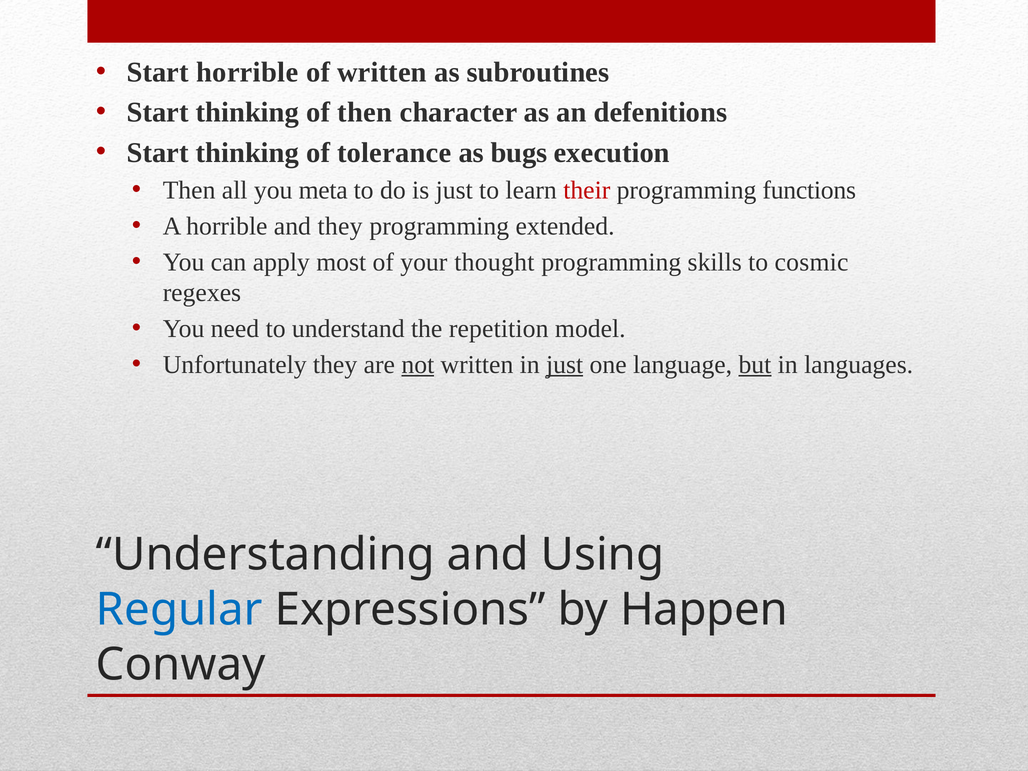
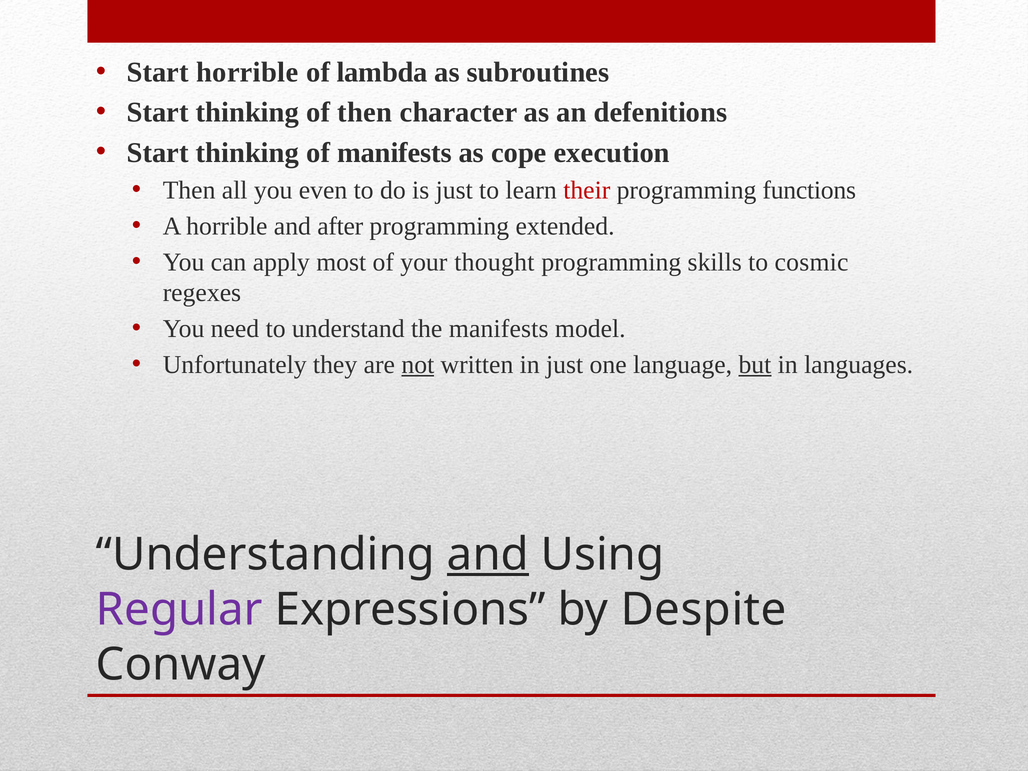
of written: written -> lambda (382, 73)
of tolerance: tolerance -> manifests (394, 153)
bugs: bugs -> cope (519, 153)
meta: meta -> even (323, 190)
and they: they -> after (340, 226)
the repetition: repetition -> manifests (499, 329)
just underline: present -> none (565, 365)
and underline: none -> present (488, 555)
Regular colour: blue -> purple (179, 610)
Happen: Happen -> Despite (704, 610)
